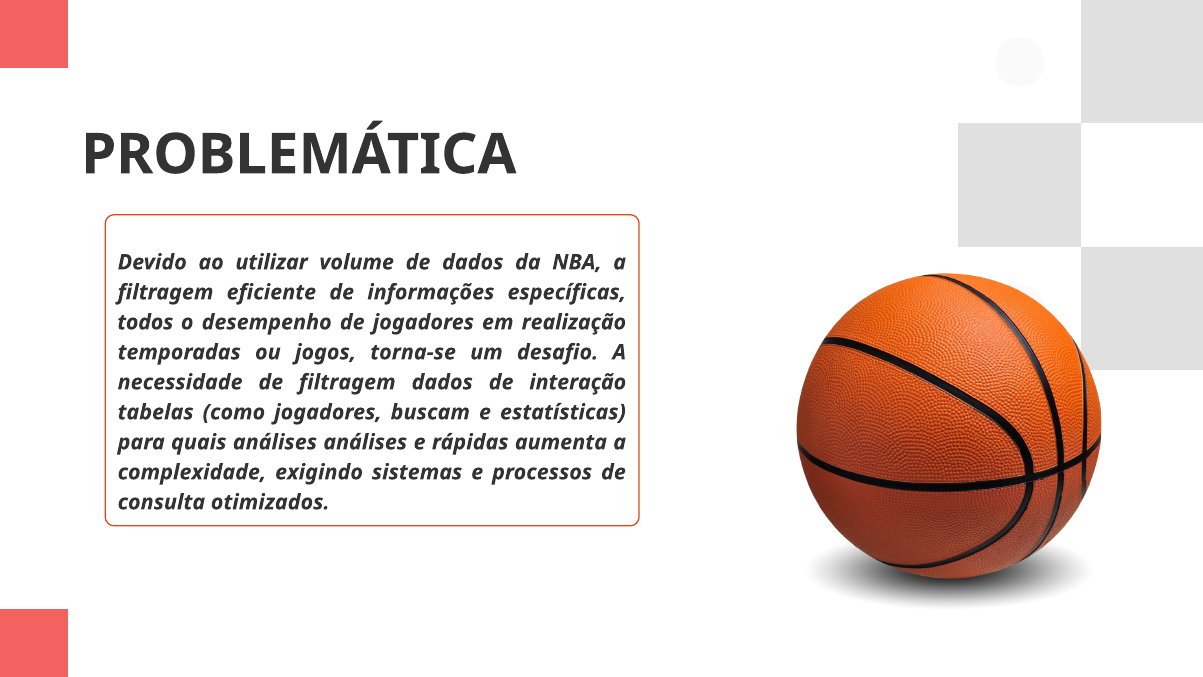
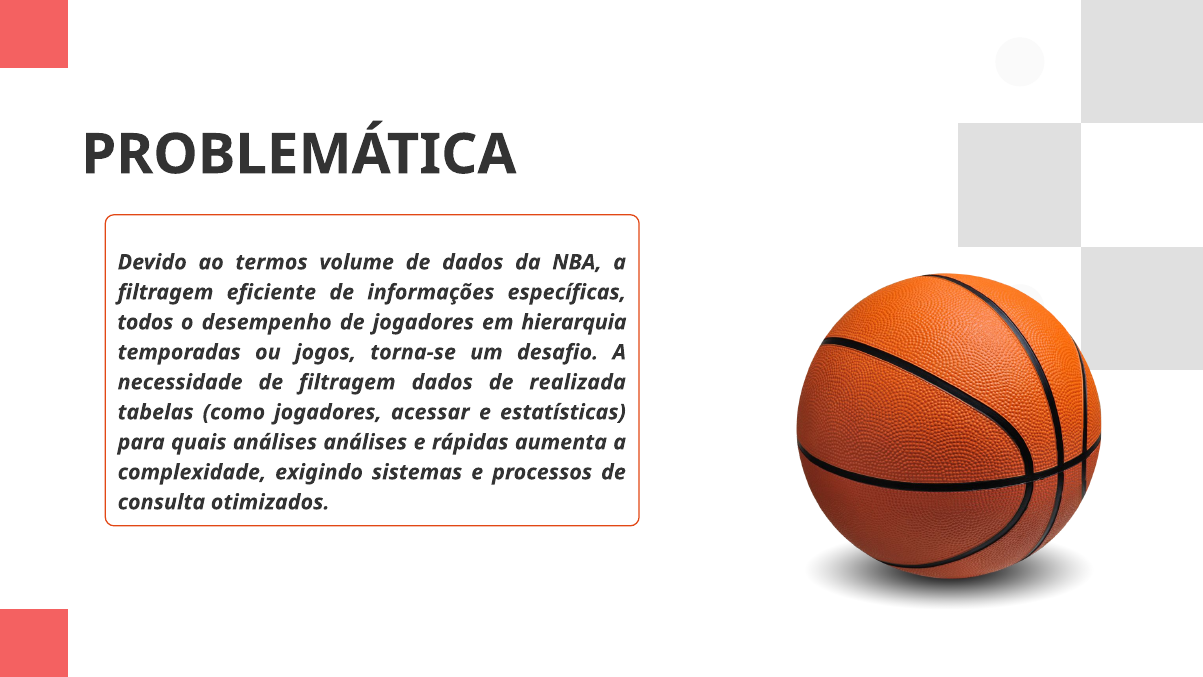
utilizar: utilizar -> termos (272, 262)
realização: realização -> hierarquia (574, 322)
interação: interação -> realizada (578, 382)
buscam: buscam -> acessar (430, 412)
